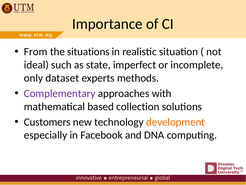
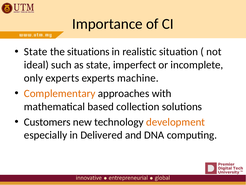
From: From -> State (36, 52)
only dataset: dataset -> experts (62, 78)
methods: methods -> machine (138, 78)
Complementary colour: purple -> orange (60, 93)
Facebook: Facebook -> Delivered (101, 135)
